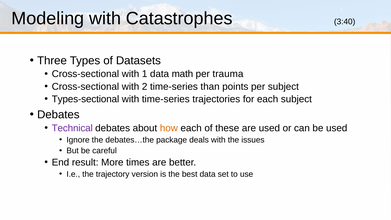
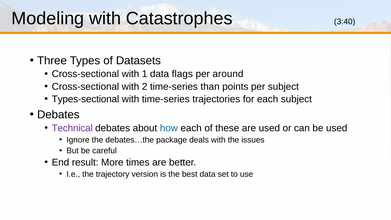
math: math -> flags (182, 74)
trauma: trauma -> around (228, 74)
how colour: orange -> blue (169, 128)
